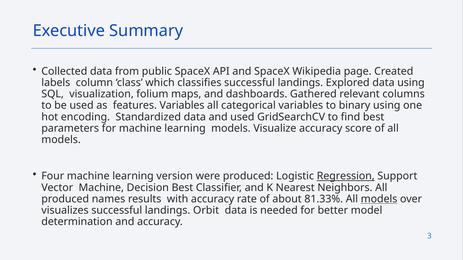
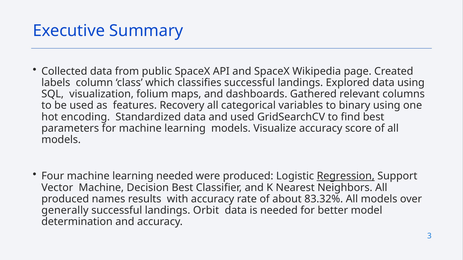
features Variables: Variables -> Recovery (182, 106)
learning version: version -> needed (175, 176)
81.33%: 81.33% -> 83.32% (324, 199)
models underline: present -> none (379, 199)
visualizes: visualizes -> generally (65, 211)
